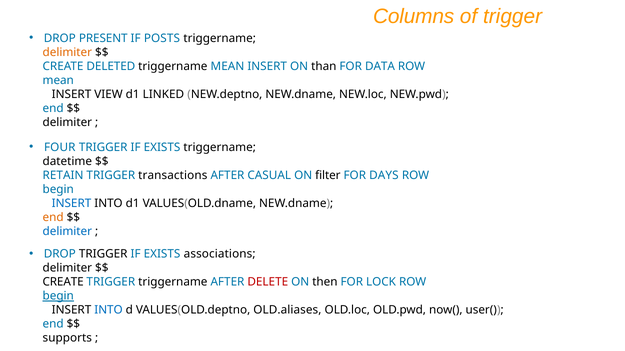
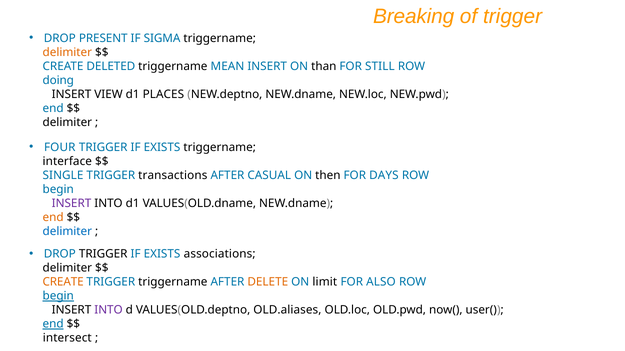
Columns: Columns -> Breaking (414, 16)
POSTS: POSTS -> SIGMA (162, 38)
DATA: DATA -> STILL (380, 66)
mean: mean -> doing (58, 80)
LINKED: LINKED -> PLACES (163, 95)
datetime: datetime -> interface (67, 161)
RETAIN: RETAIN -> SINGLE (63, 176)
filter: filter -> then (328, 176)
INSERT colour: blue -> purple (72, 204)
CREATE colour: black -> orange (63, 282)
DELETE colour: red -> orange (268, 282)
then: then -> limit (325, 282)
LOCK: LOCK -> ALSO (381, 282)
INTO colour: blue -> purple (109, 310)
end underline: none -> present (53, 325)
supports: supports -> intersect (67, 339)
